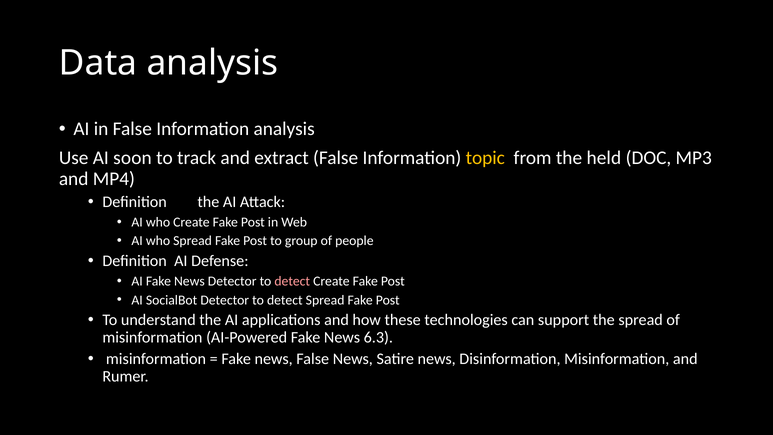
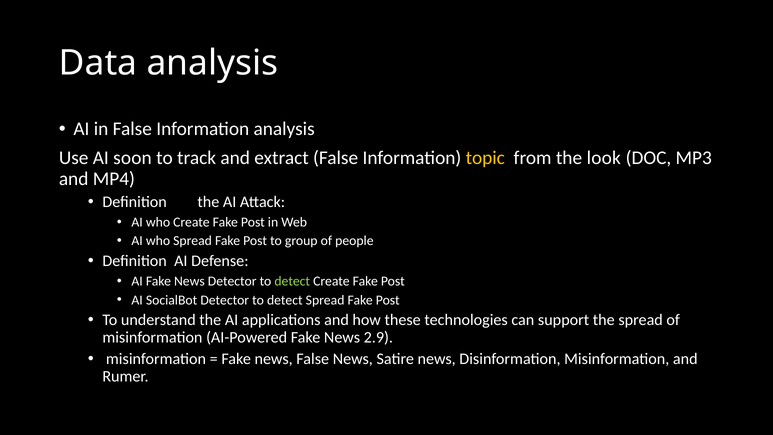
held: held -> look (604, 158)
detect colour: pink -> light green (292, 281)
6.3: 6.3 -> 2.9 (378, 337)
